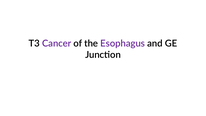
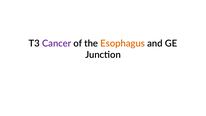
Esophagus colour: purple -> orange (123, 43)
